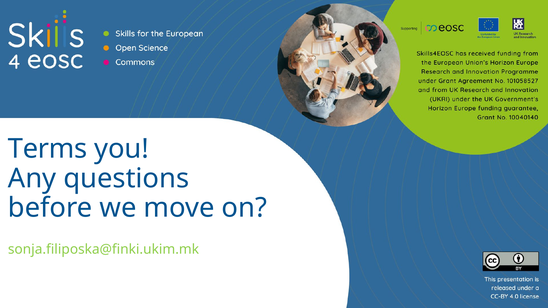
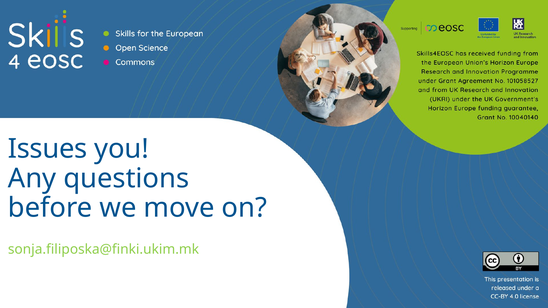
Terms: Terms -> Issues (48, 149)
